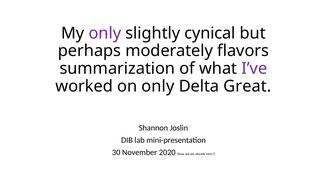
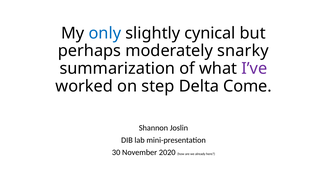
only colour: purple -> blue (105, 33)
flavors: flavors -> snarky (243, 51)
on only: only -> step (158, 86)
Great: Great -> Come (247, 86)
